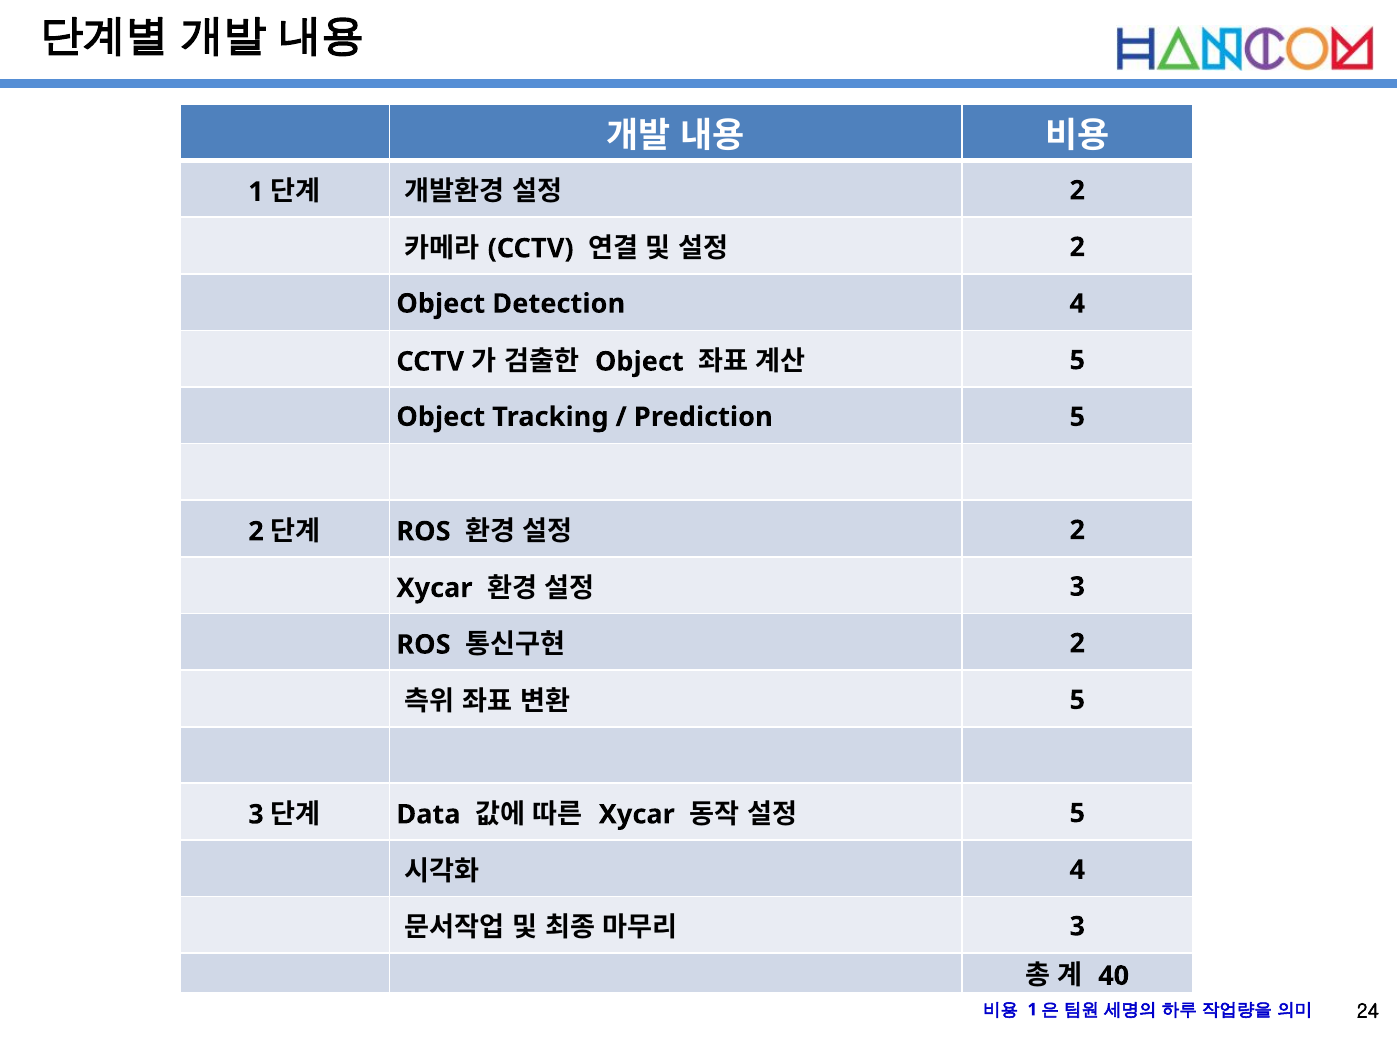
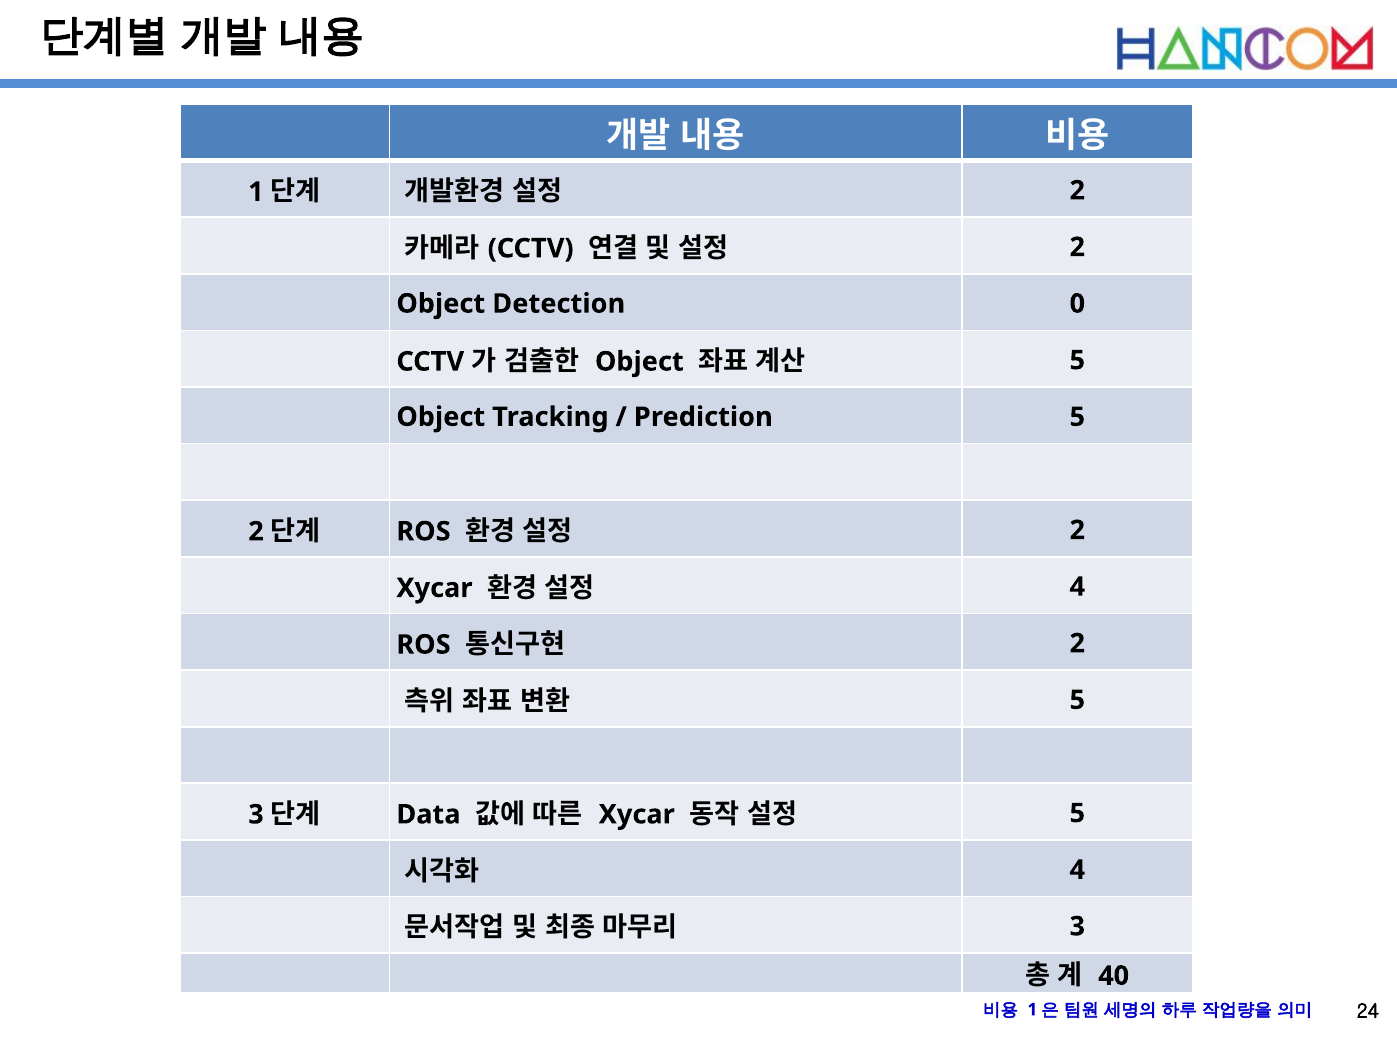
Detection 4: 4 -> 0 (1077, 304)
3: 3 -> 4 (1077, 587)
